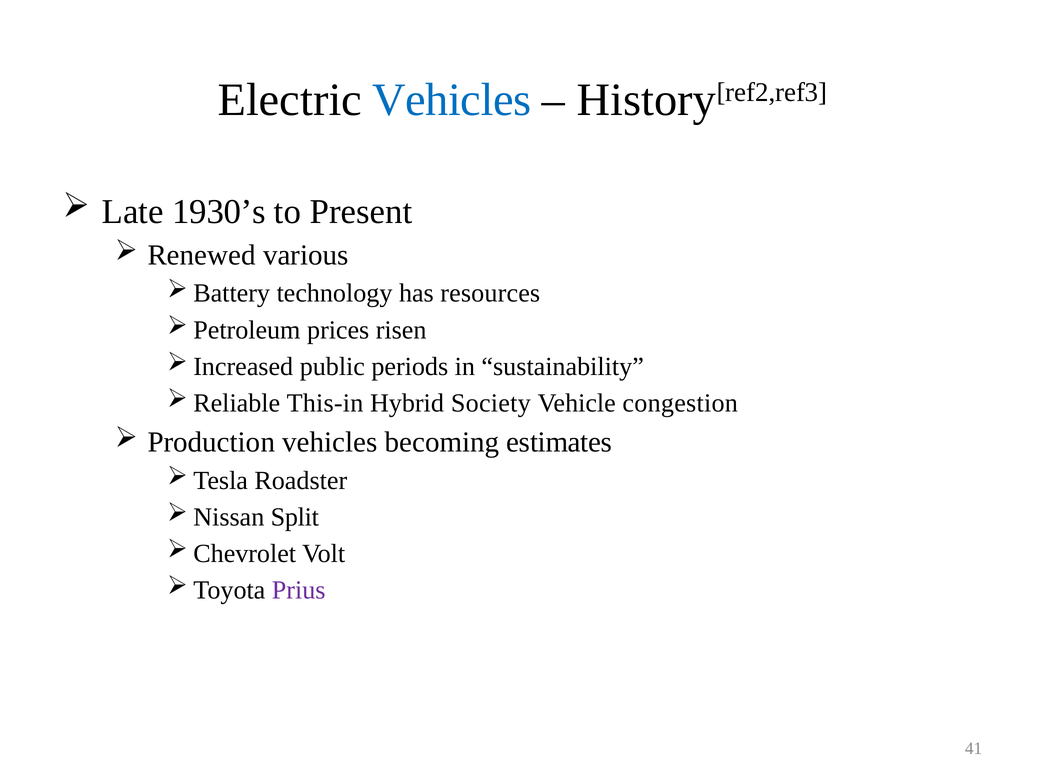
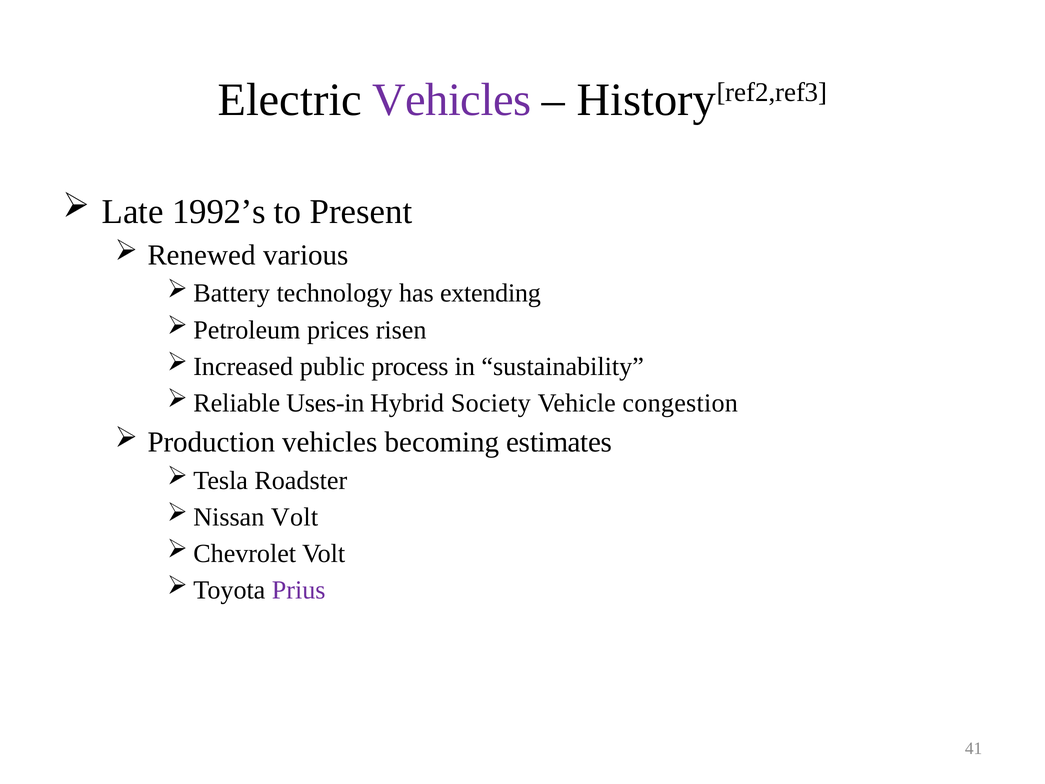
Vehicles colour: blue -> purple (452, 100)
1930’s: 1930’s -> 1992’s (219, 211)
resources: resources -> extending (490, 293)
periods: periods -> process (410, 366)
This-in: This-in -> Uses-in (325, 403)
Split: Split -> Volt (295, 517)
